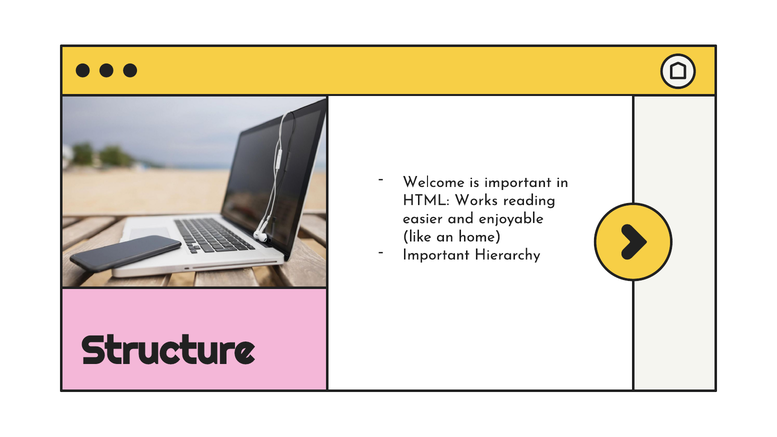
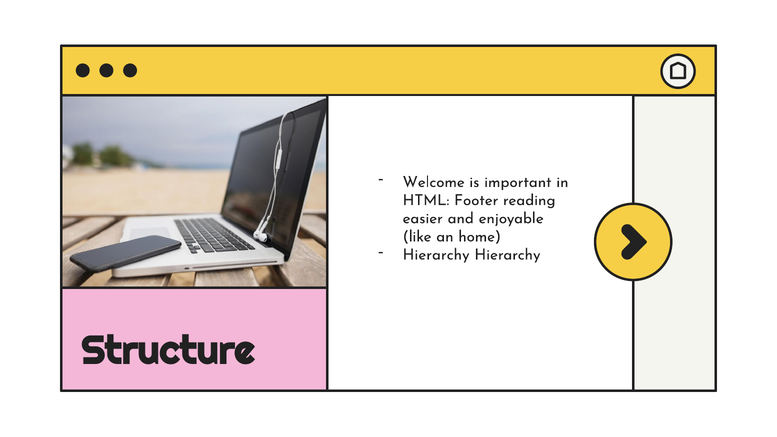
Works: Works -> Footer (476, 200)
Important: Important -> Hierarchy (436, 255)
